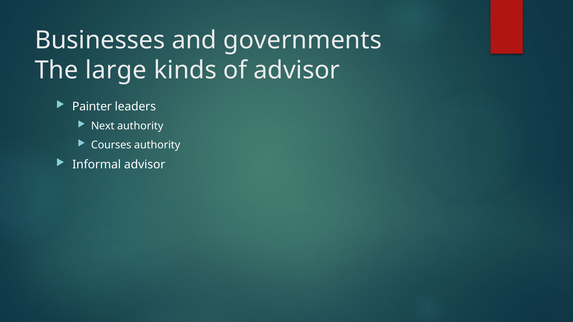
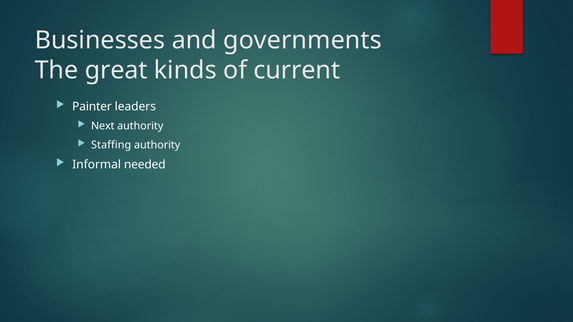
large: large -> great (116, 70)
of advisor: advisor -> current (297, 70)
Courses: Courses -> Staffing (111, 145)
Informal advisor: advisor -> needed (145, 165)
